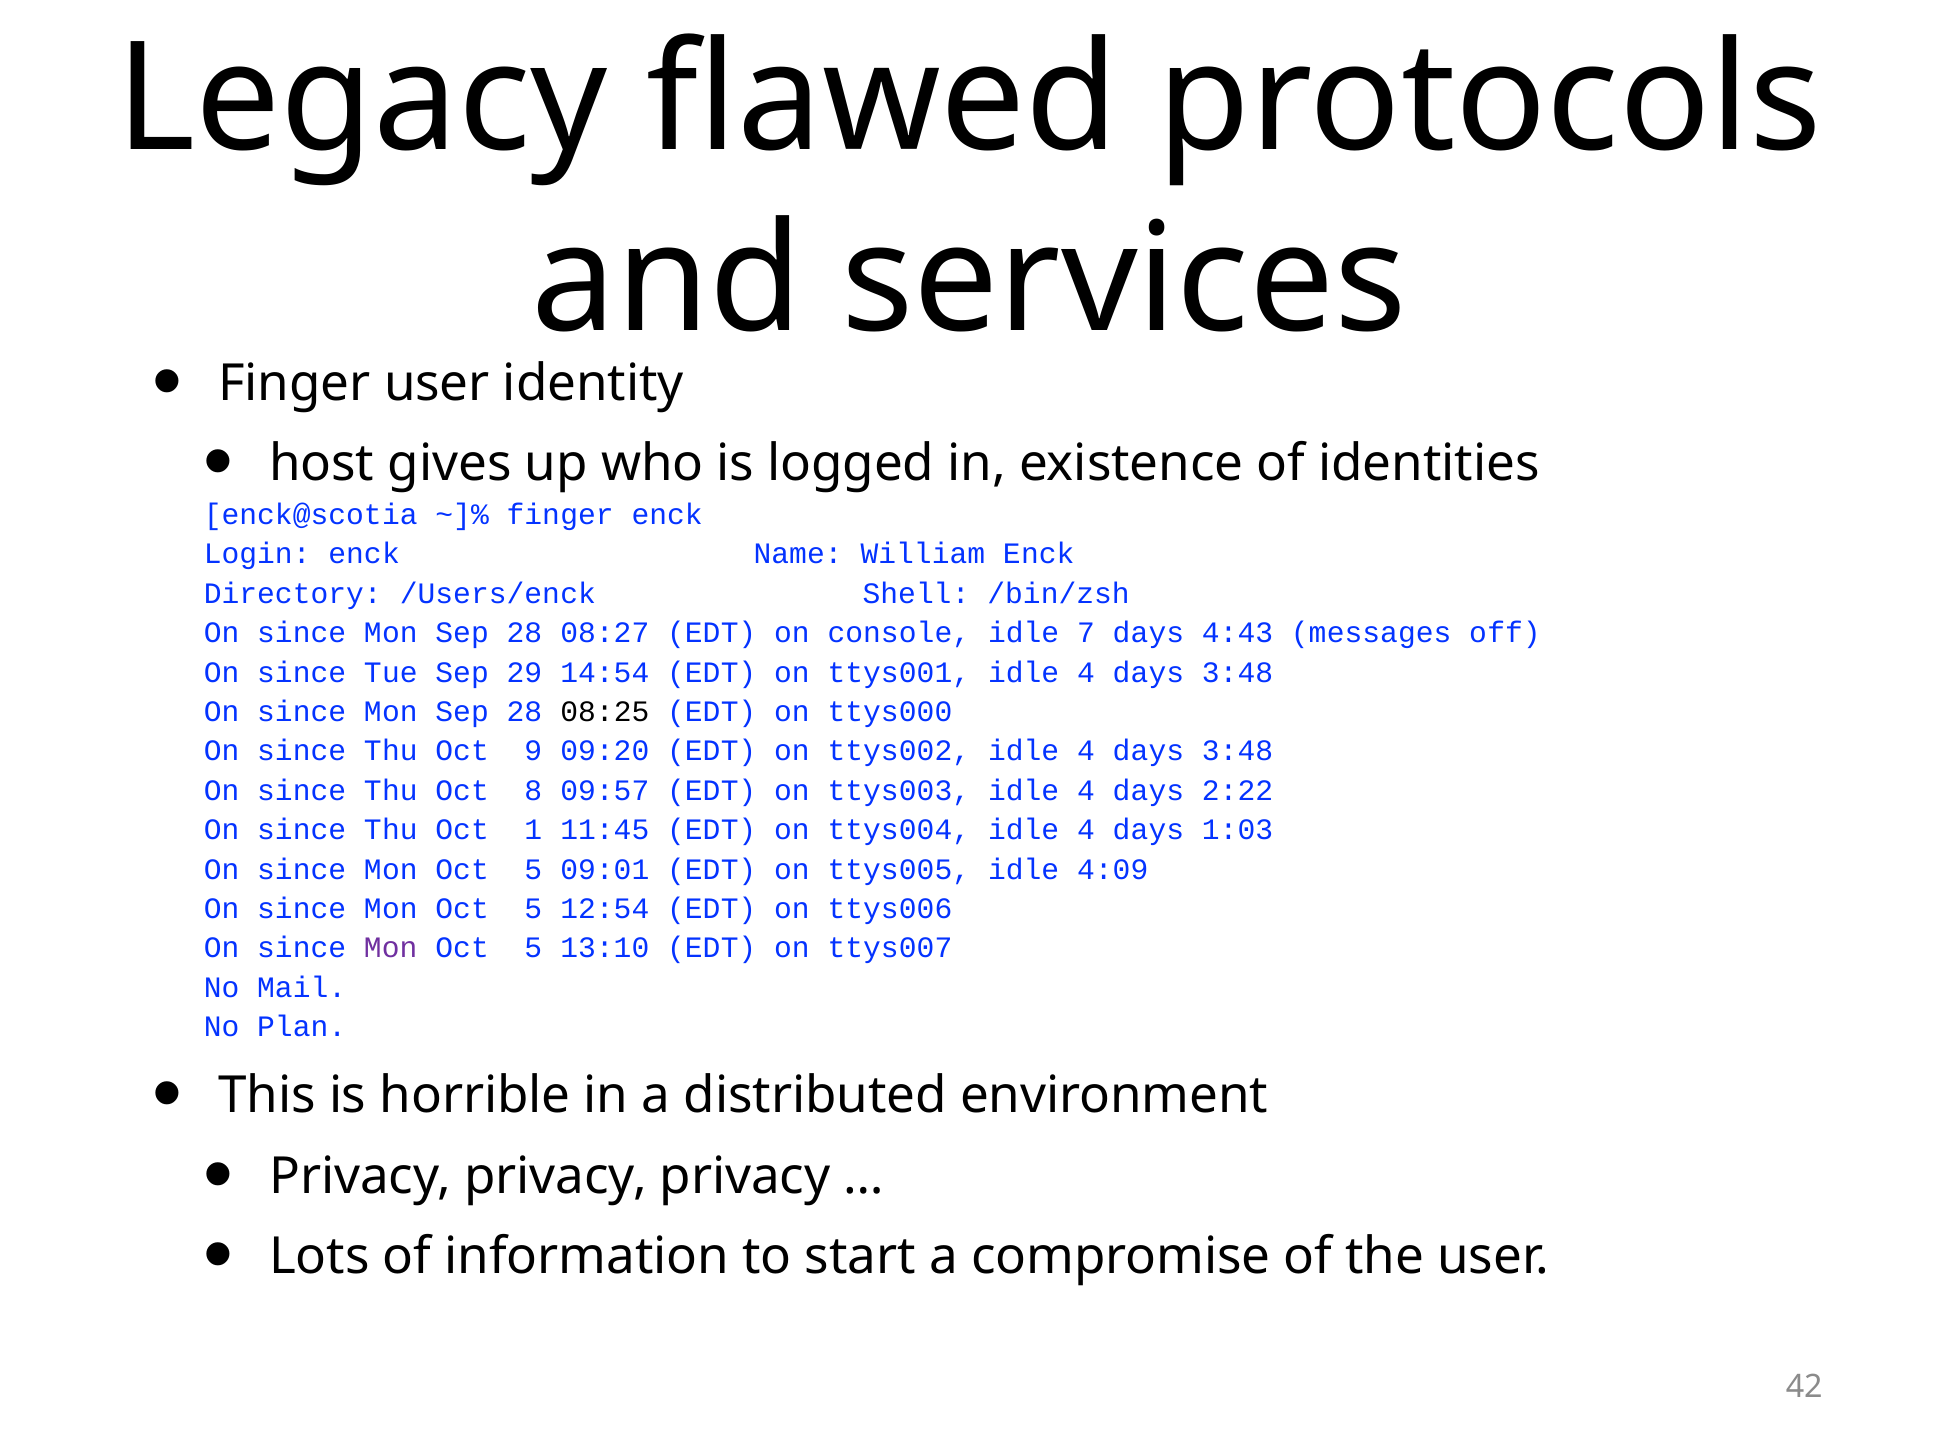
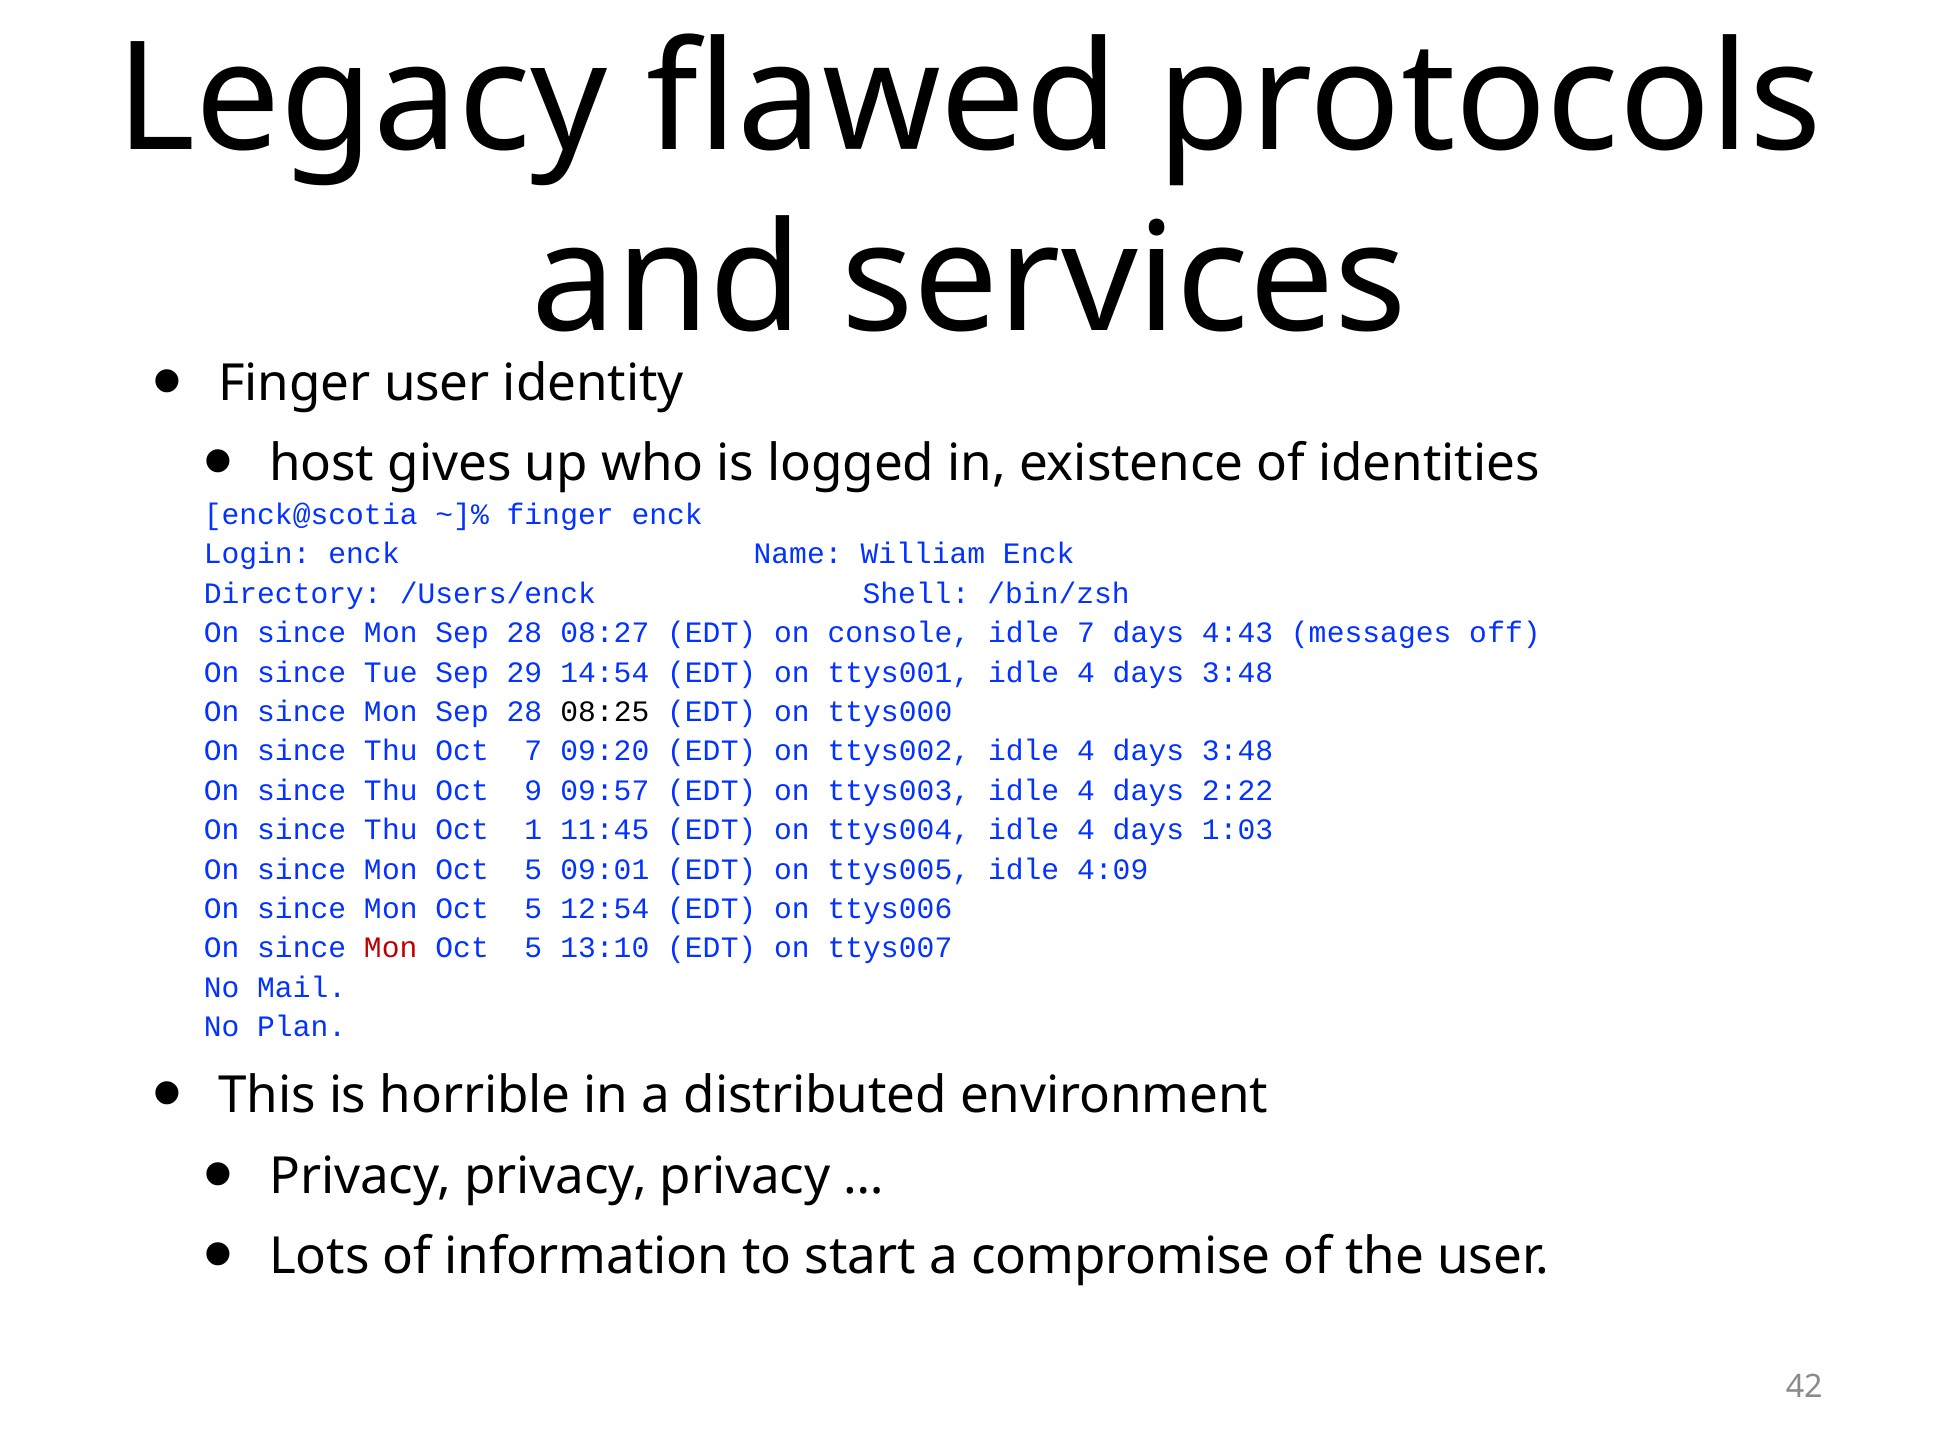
Oct 9: 9 -> 7 (533, 751)
8: 8 -> 9 (533, 790)
Mon colour: purple -> red (391, 948)
